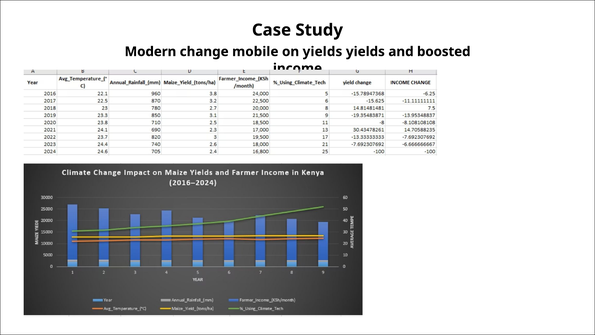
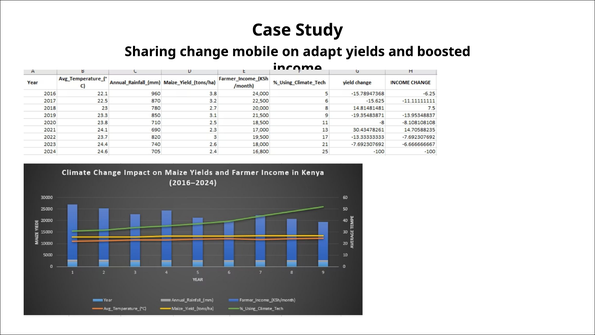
Modern: Modern -> Sharing (150, 52)
on yields: yields -> adapt (322, 52)
